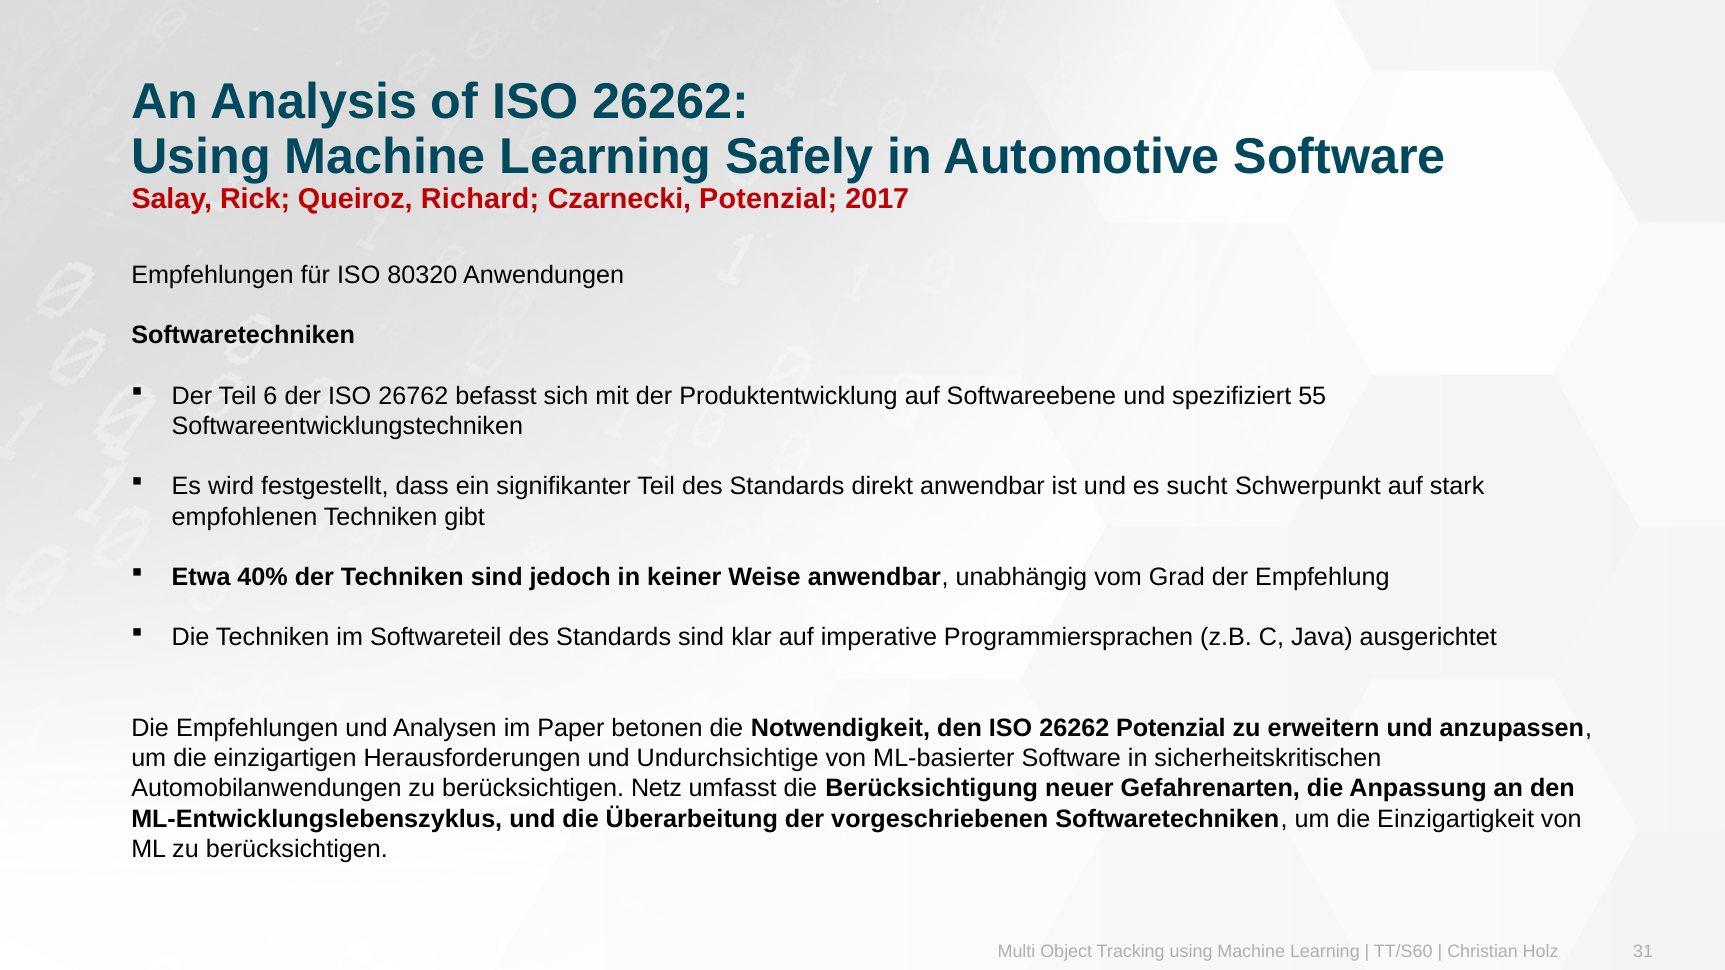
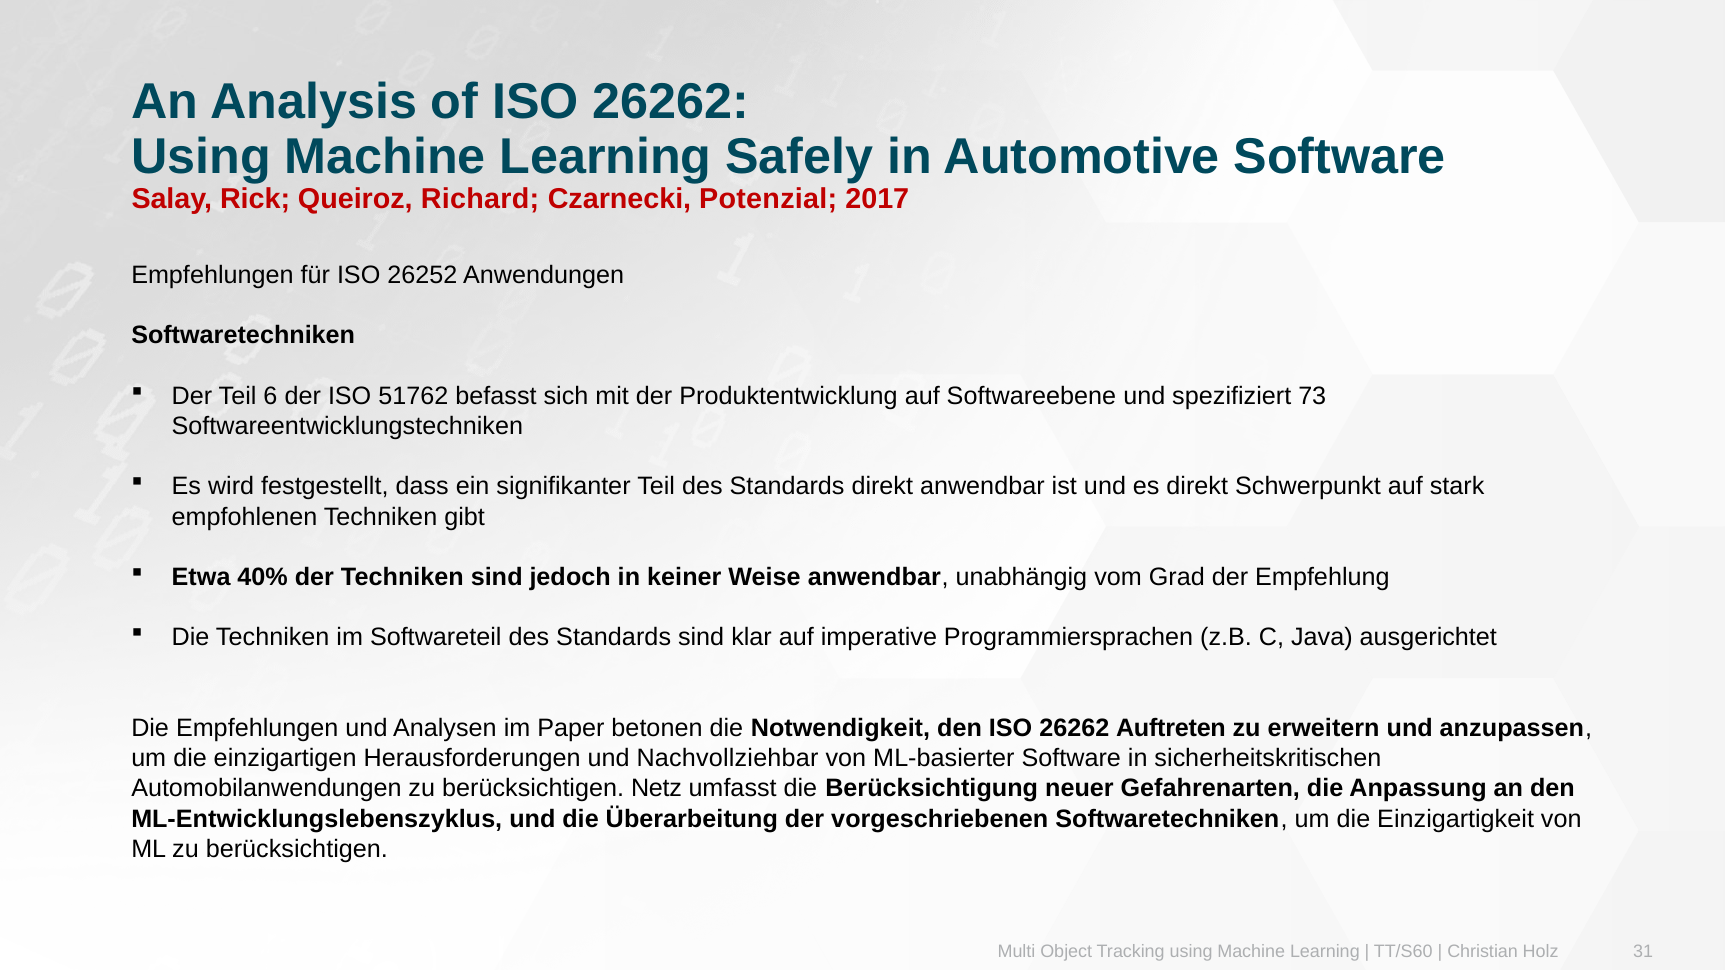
80320: 80320 -> 26252 (422, 275)
26762: 26762 -> 51762 (413, 396)
55: 55 -> 73 (1312, 396)
es sucht: sucht -> direkt (1197, 487)
26262 Potenzial: Potenzial -> Auftreten (1171, 728)
Undurchsichtige: Undurchsichtige -> Nachvollziehbar (728, 759)
